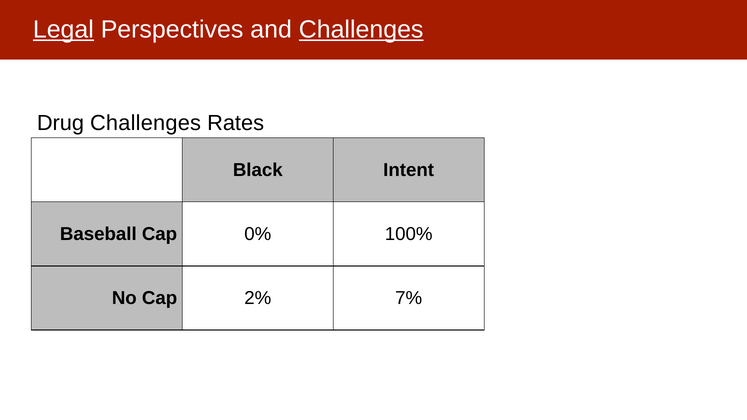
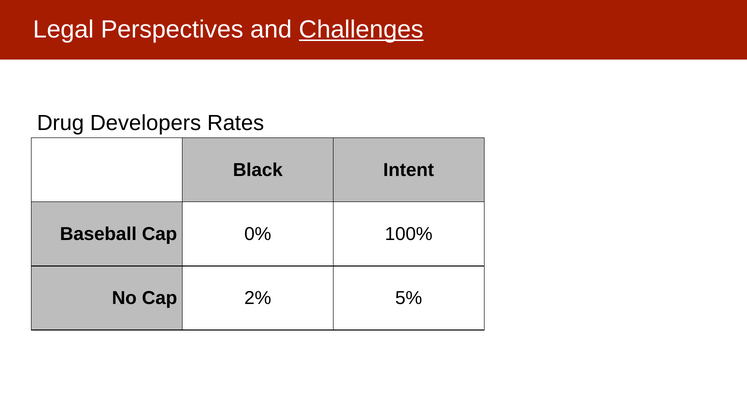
Legal underline: present -> none (63, 29)
Drug Challenges: Challenges -> Developers (146, 123)
7%: 7% -> 5% (409, 298)
